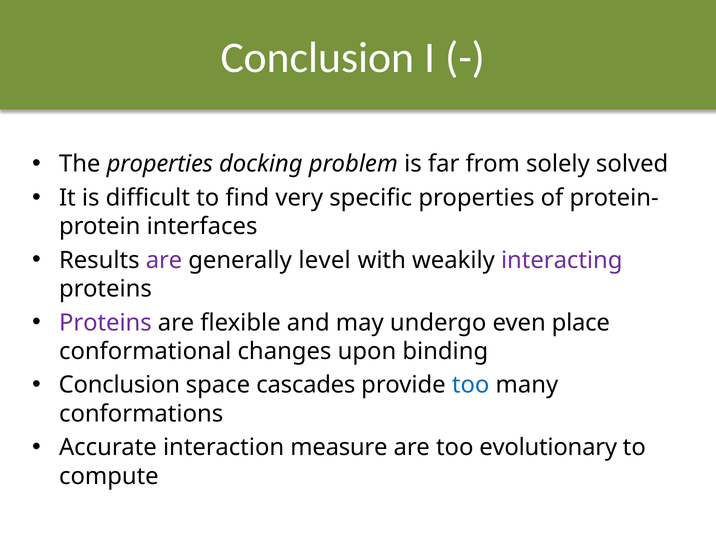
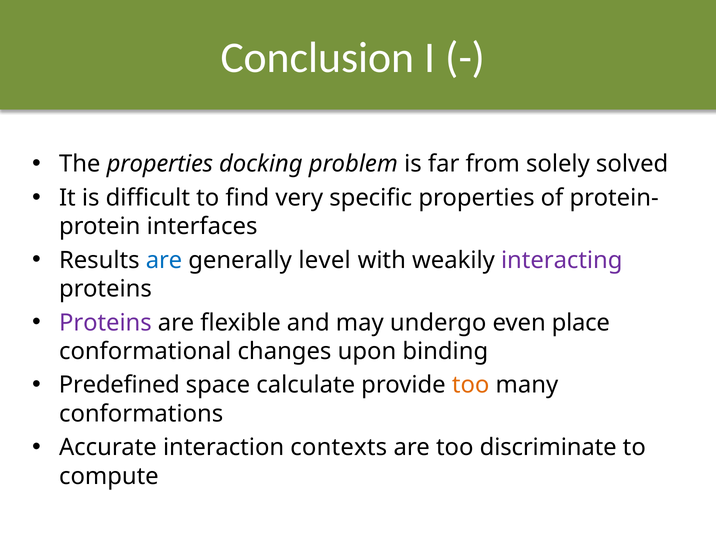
are colour: purple -> blue (164, 260)
Conclusion: Conclusion -> Predefined (119, 385)
cascades: cascades -> calculate (306, 385)
too colour: blue -> orange (471, 385)
measure: measure -> contexts (339, 448)
evolutionary: evolutionary -> discriminate (548, 448)
